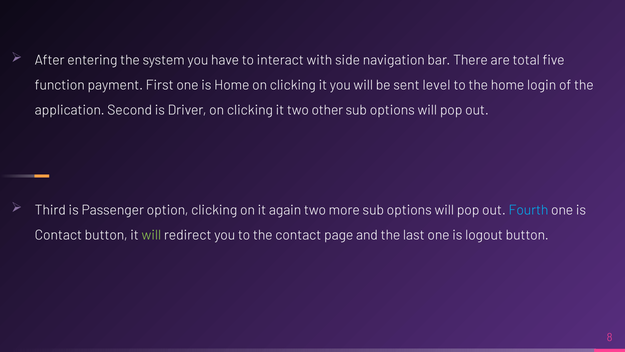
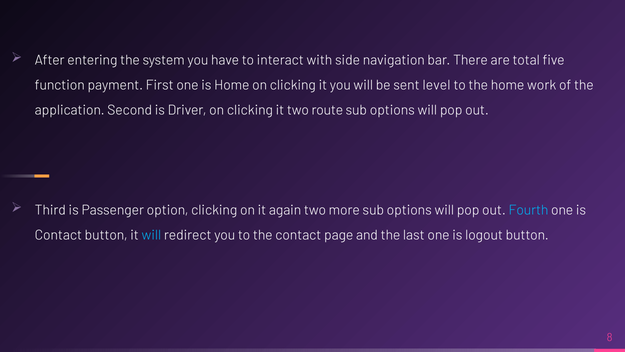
login: login -> work (542, 85)
other: other -> route (327, 110)
will colour: light green -> light blue (151, 235)
